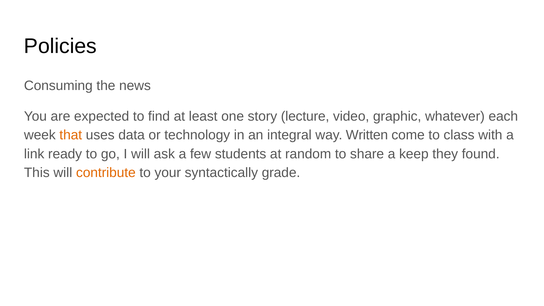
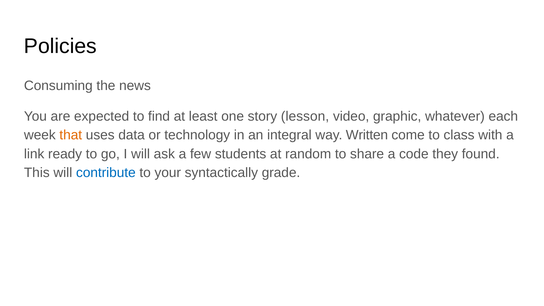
lecture: lecture -> lesson (305, 116)
keep: keep -> code (414, 154)
contribute colour: orange -> blue (106, 173)
